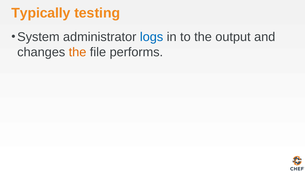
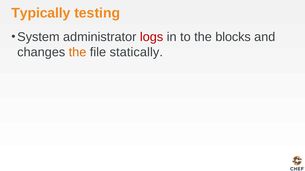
logs colour: blue -> red (152, 37)
output: output -> blocks (233, 37)
performs: performs -> statically (136, 52)
